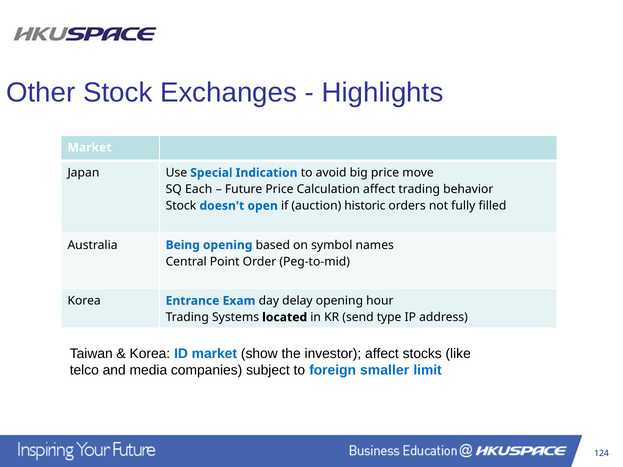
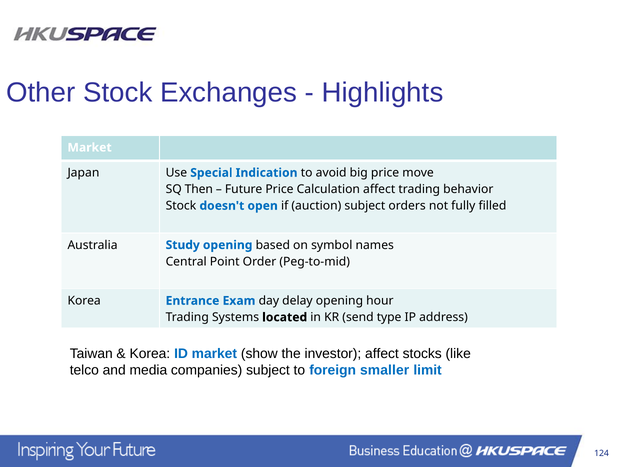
Each: Each -> Then (199, 189)
auction historic: historic -> subject (365, 206)
Being: Being -> Study (183, 245)
